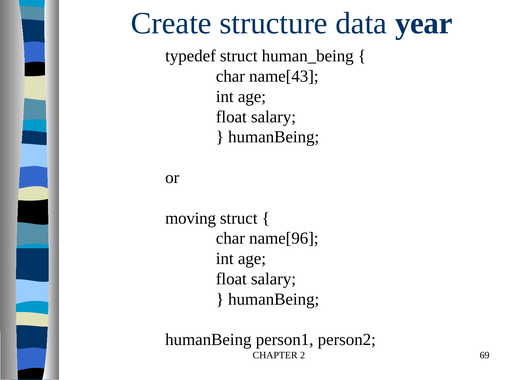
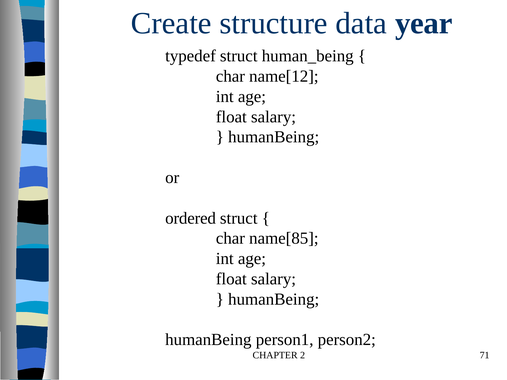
name[43: name[43 -> name[12 (284, 76)
moving: moving -> ordered (191, 218)
name[96: name[96 -> name[85 (284, 239)
69: 69 -> 71 (485, 356)
